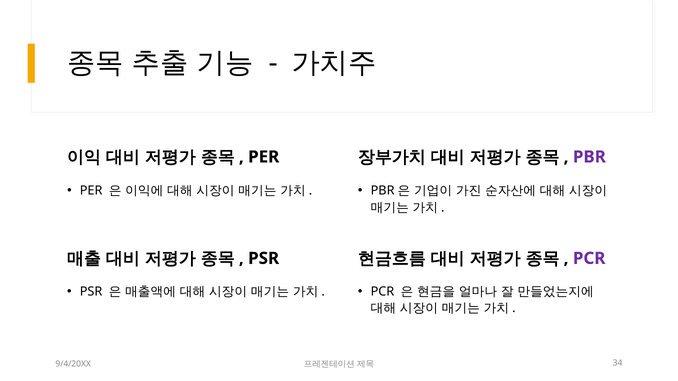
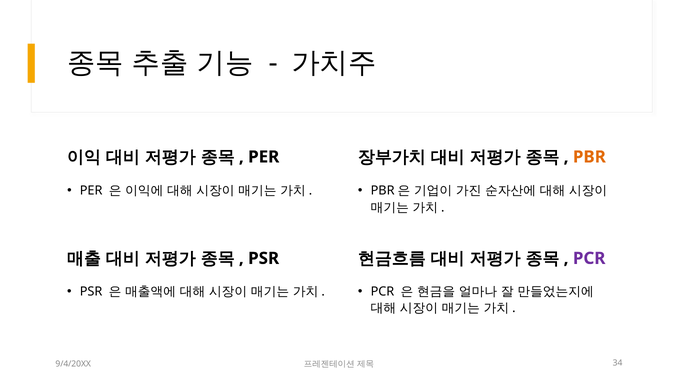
PBR colour: purple -> orange (589, 157)
